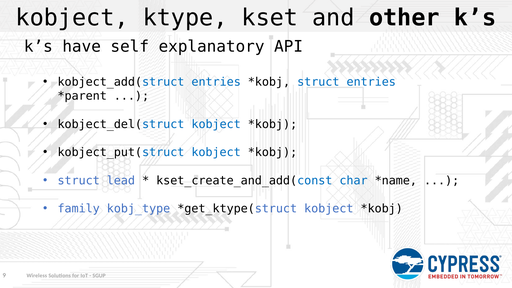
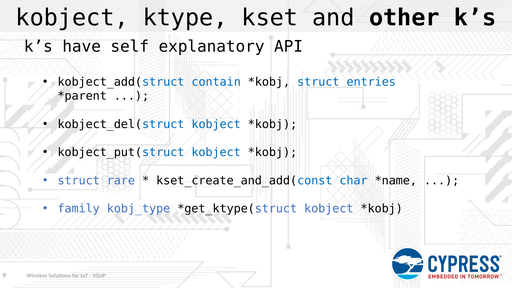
kobject_add(struct entries: entries -> contain (216, 82)
lead: lead -> rare (121, 181)
